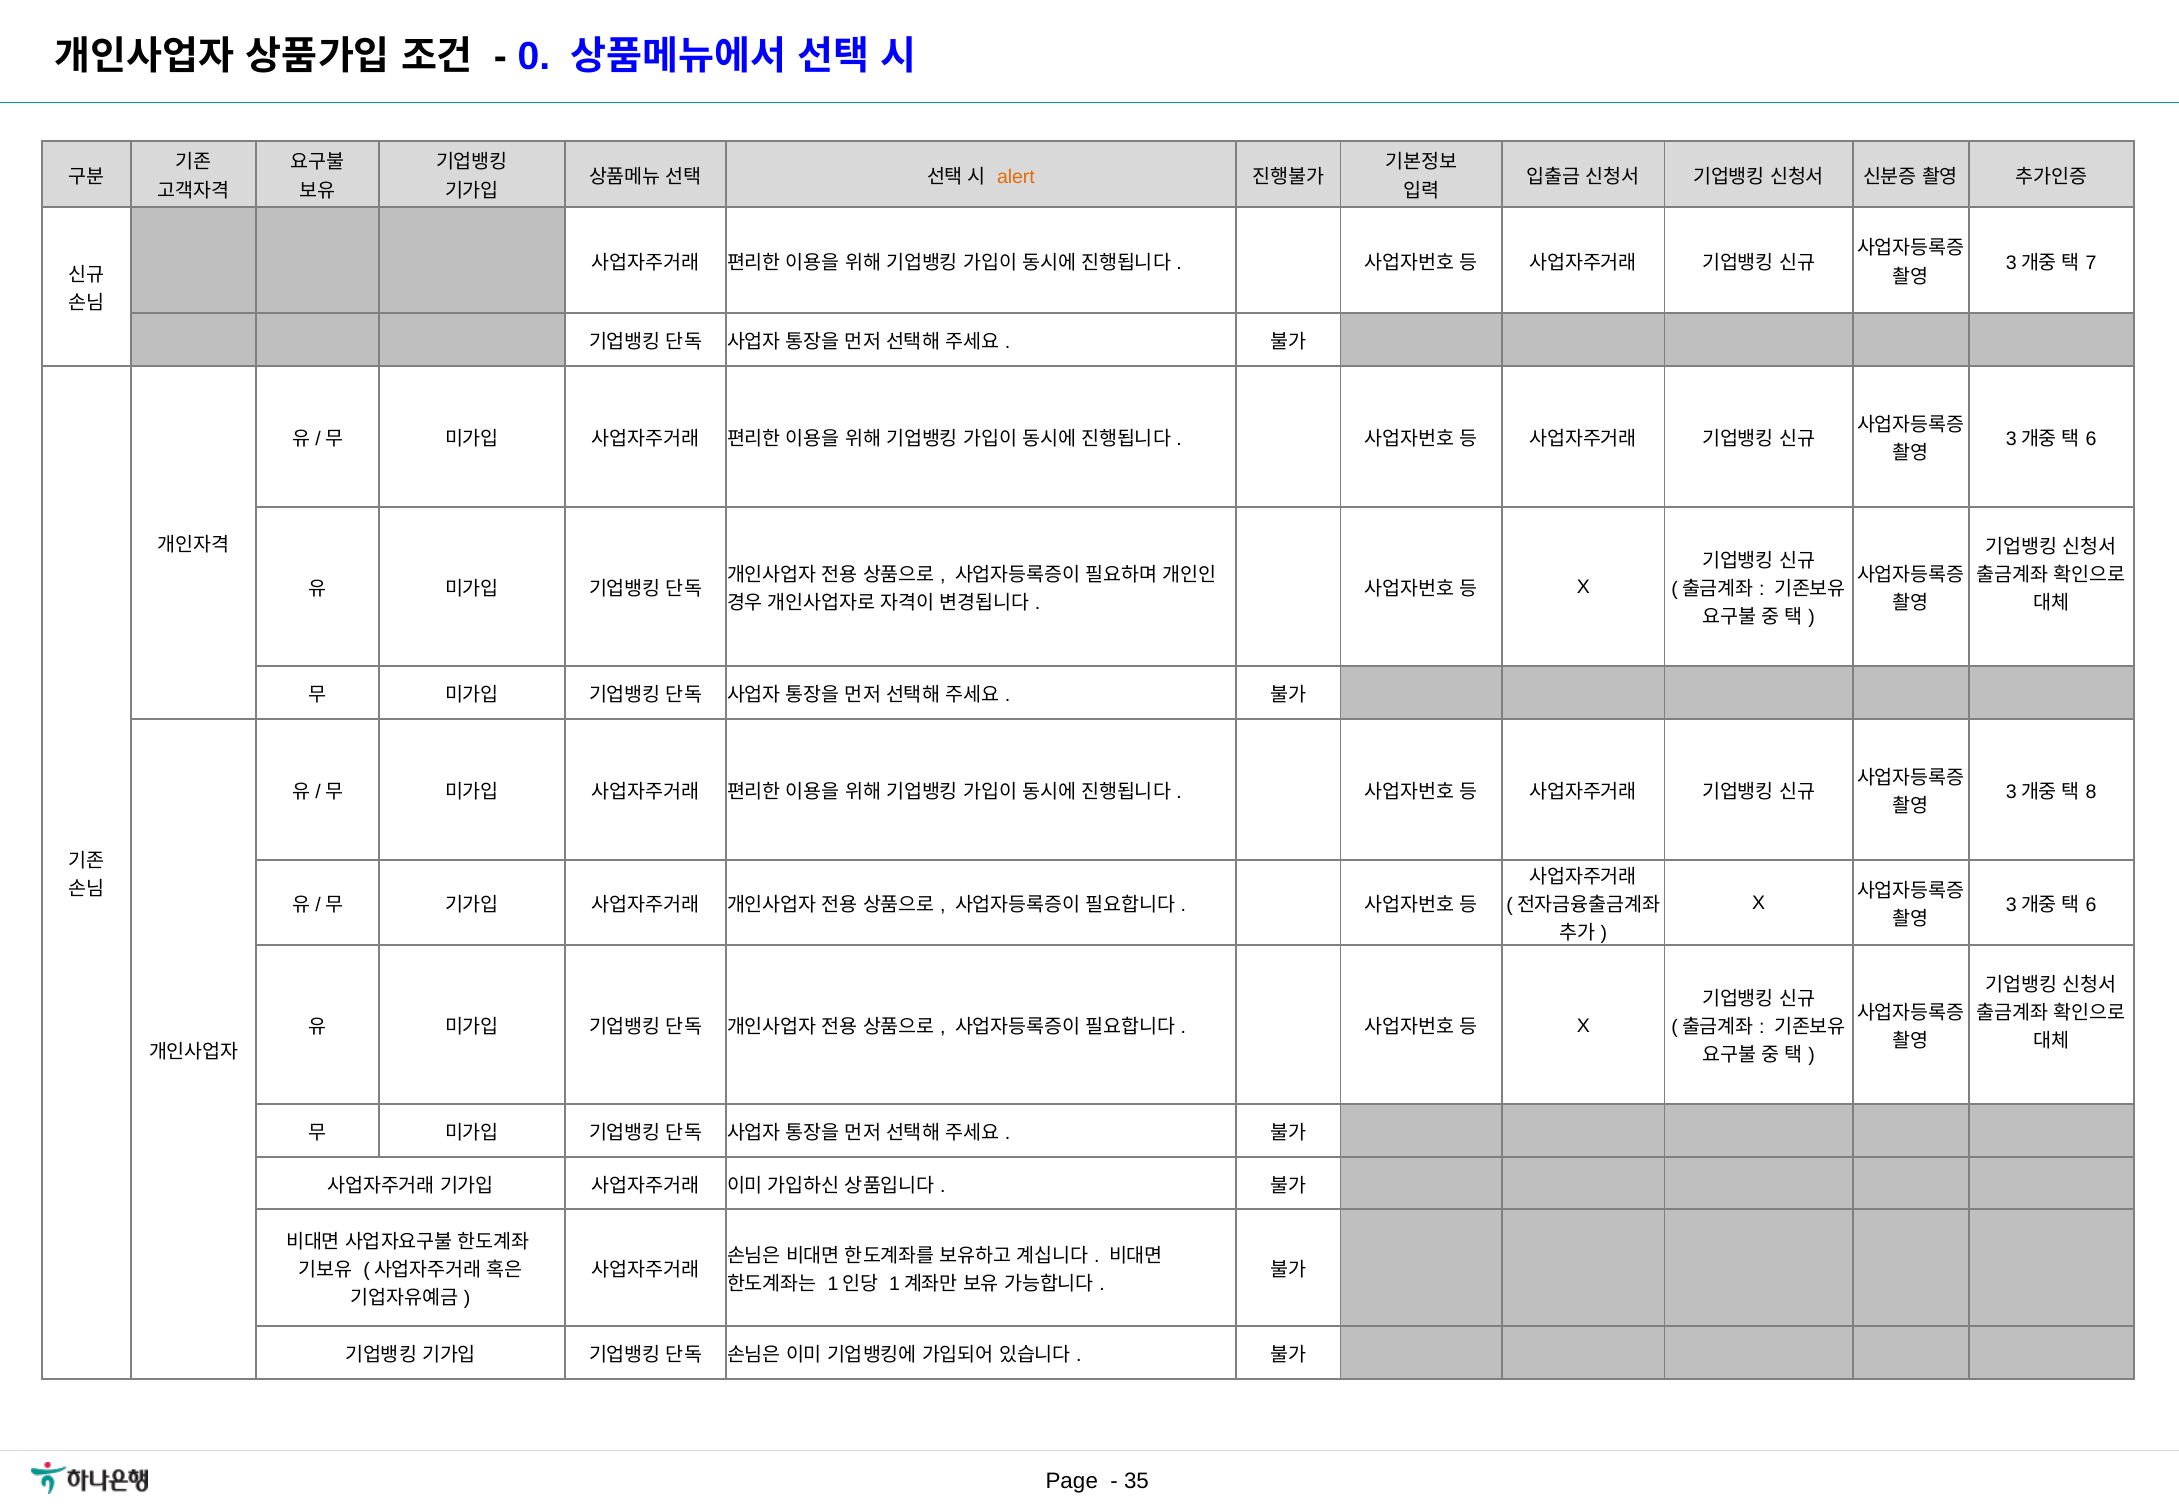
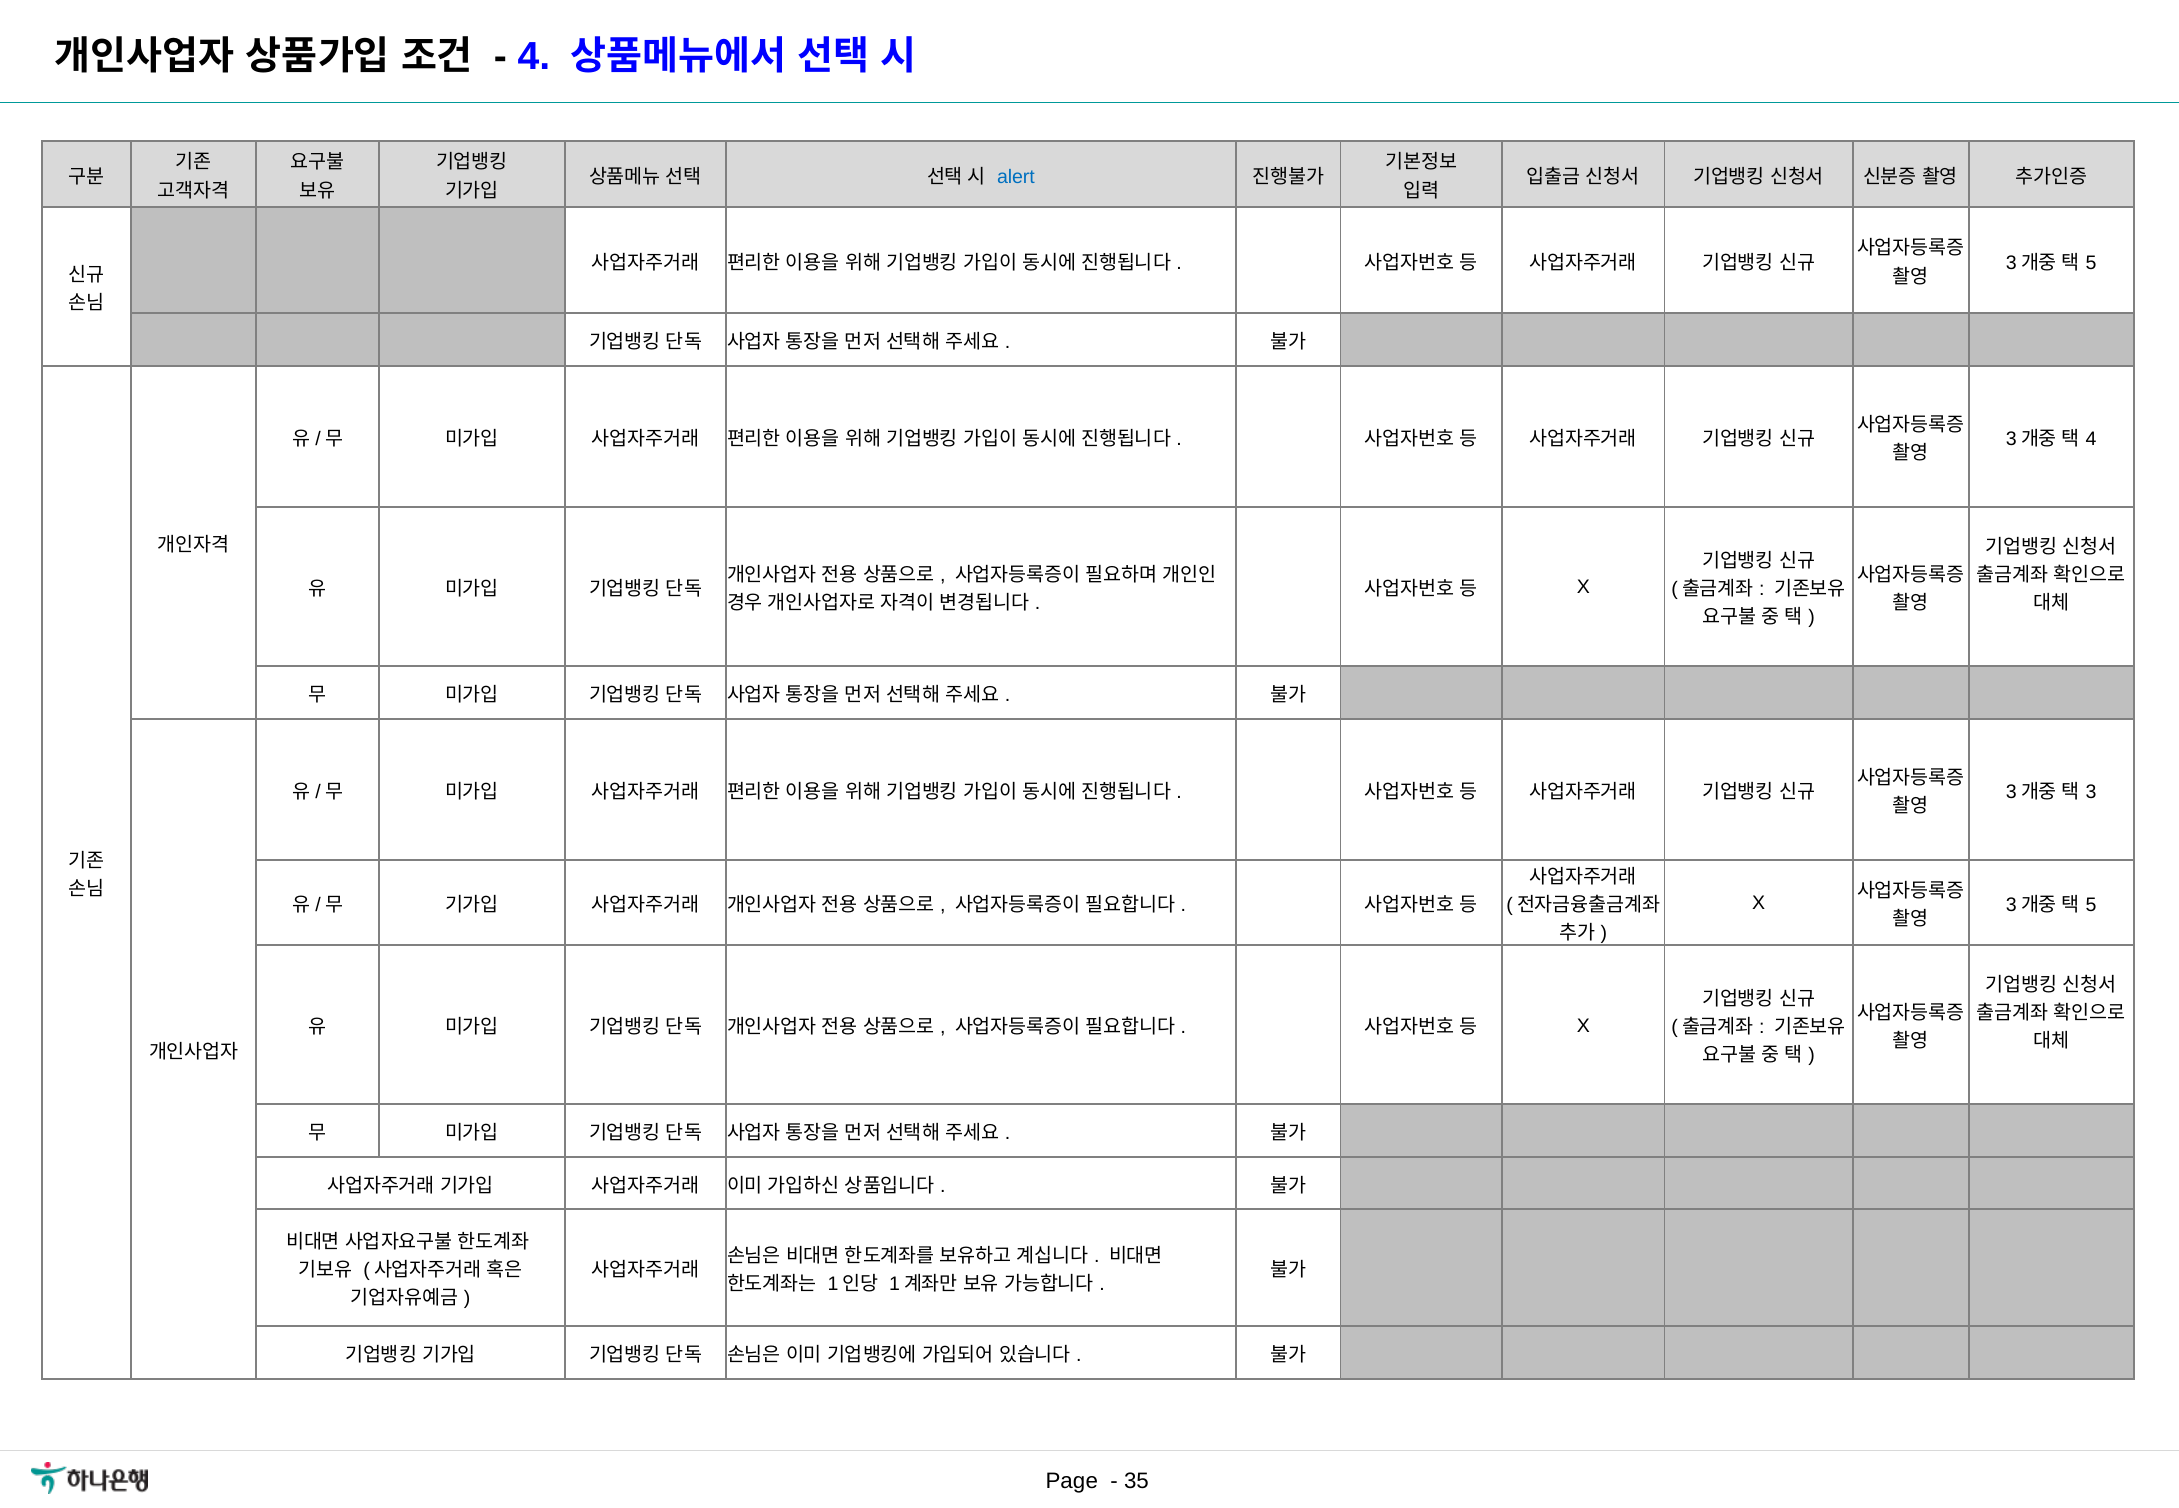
0: 0 -> 4 (534, 56)
alert colour: orange -> blue (1016, 177)
7: 7 -> 5 (2091, 263)
6: 6 -> 4 (2091, 439)
8: 8 -> 3 (2091, 792)
6: 6 -> 5 (2091, 905)
